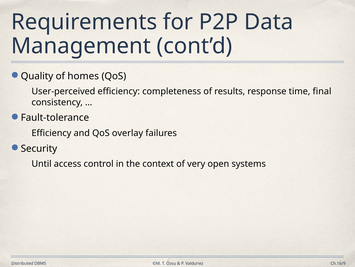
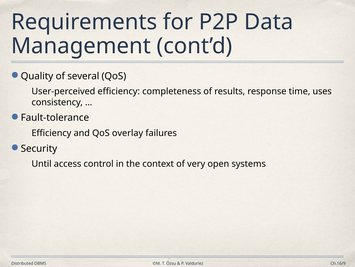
homes: homes -> several (83, 76)
final: final -> uses (322, 91)
